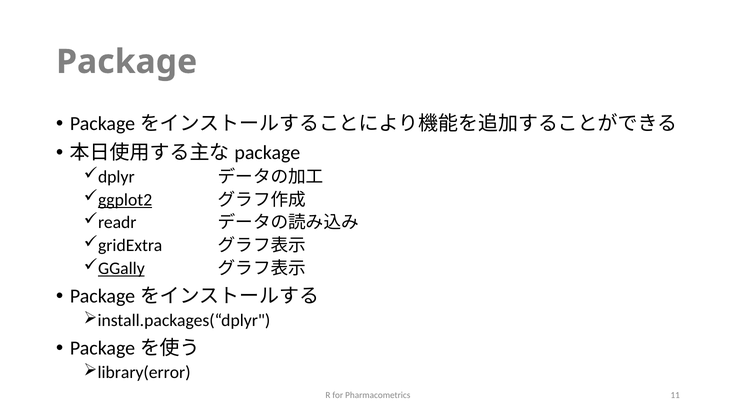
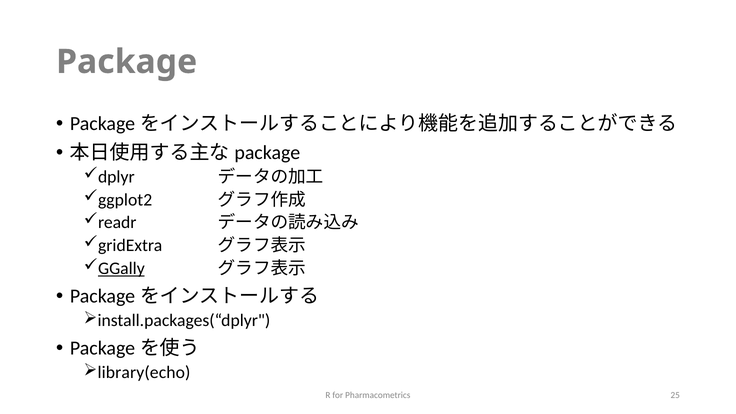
ggplot2 underline: present -> none (125, 200)
library(error: library(error -> library(echo (144, 372)
11: 11 -> 25 (675, 395)
